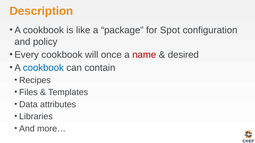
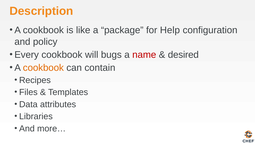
Spot: Spot -> Help (170, 30)
once: once -> bugs (111, 55)
cookbook colour: blue -> orange (43, 68)
